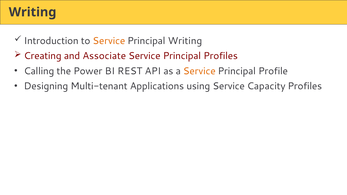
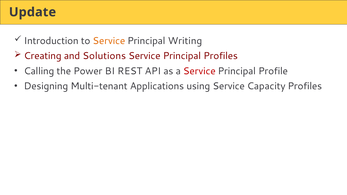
Writing: Writing -> Update (32, 12)
Associate: Associate -> Solutions (104, 56)
Service colour: orange -> red (199, 71)
